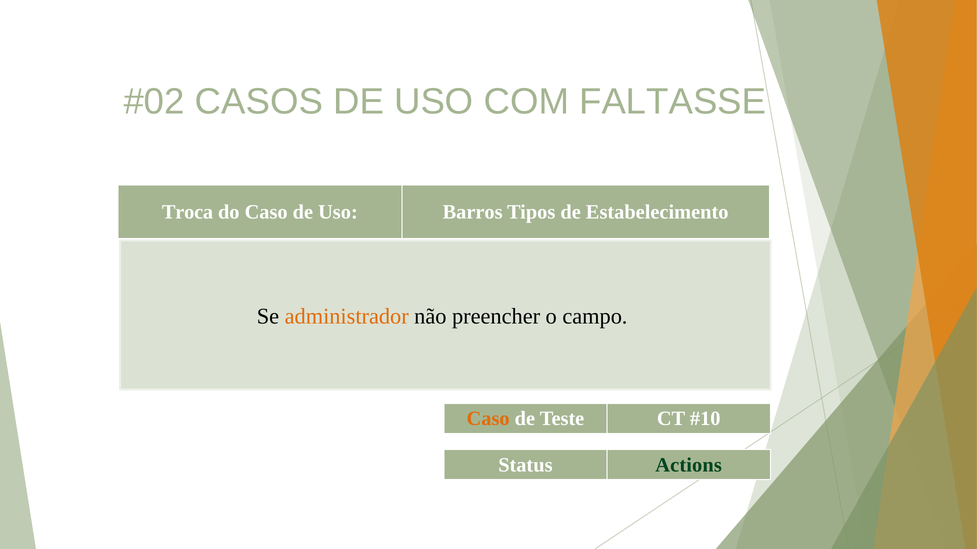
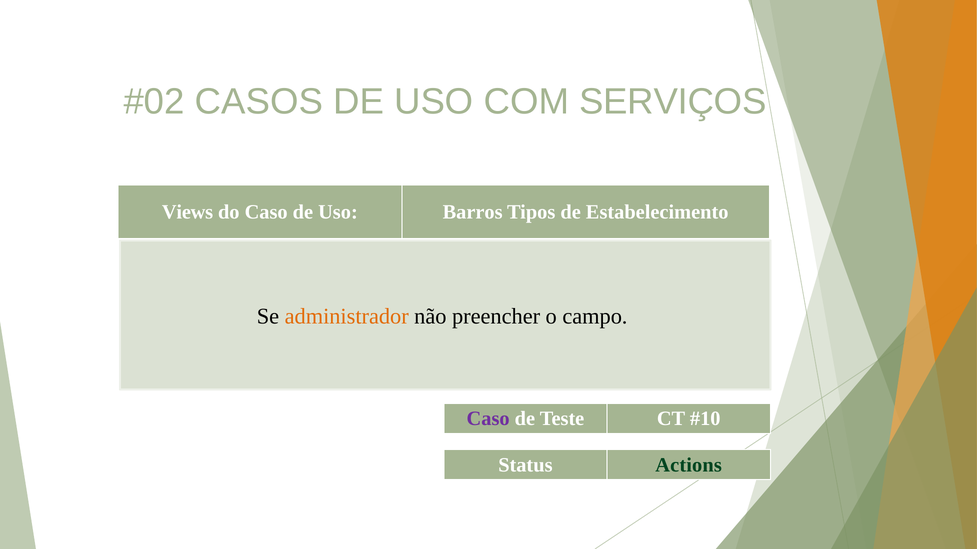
FALTASSE: FALTASSE -> SERVIÇOS (673, 102)
Troca: Troca -> Views (188, 212)
Caso colour: orange -> purple (488, 419)
